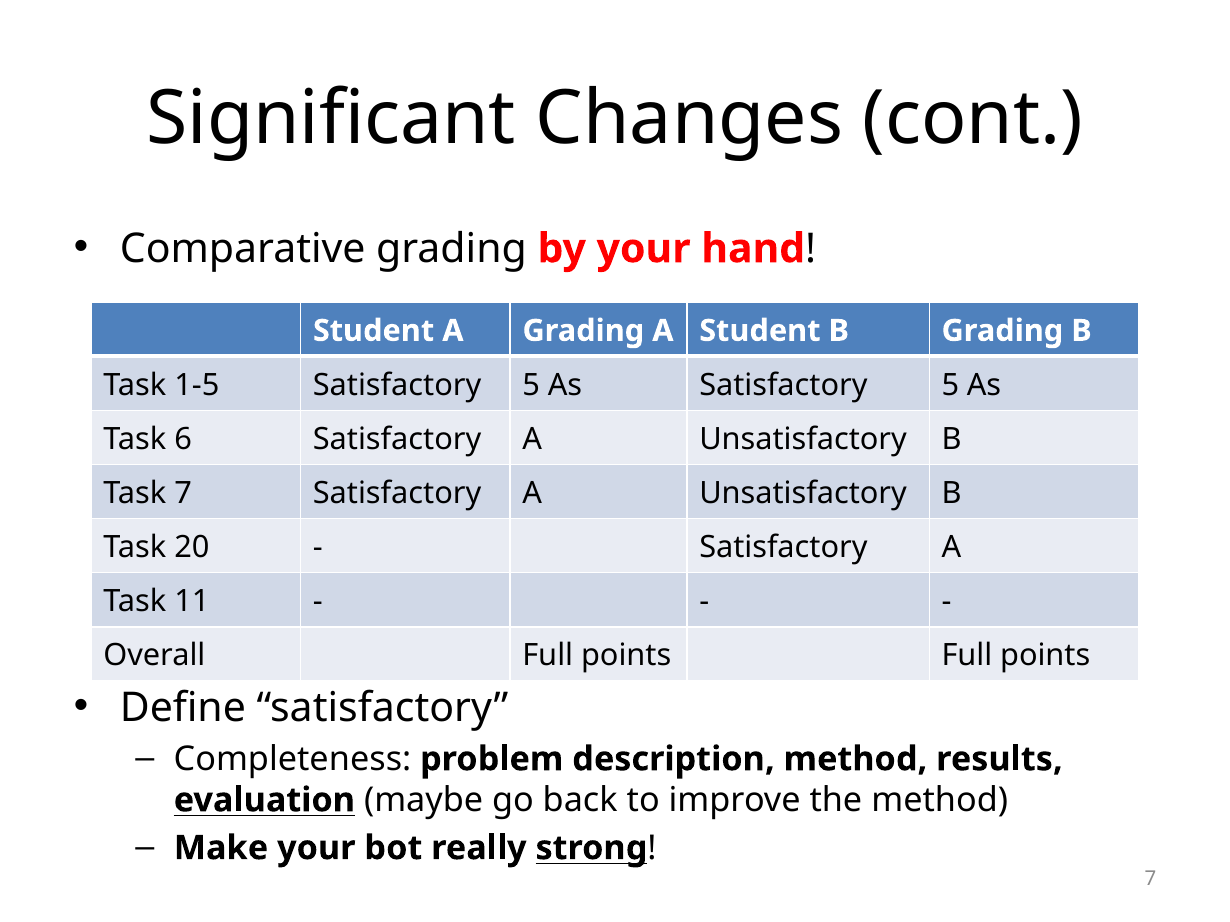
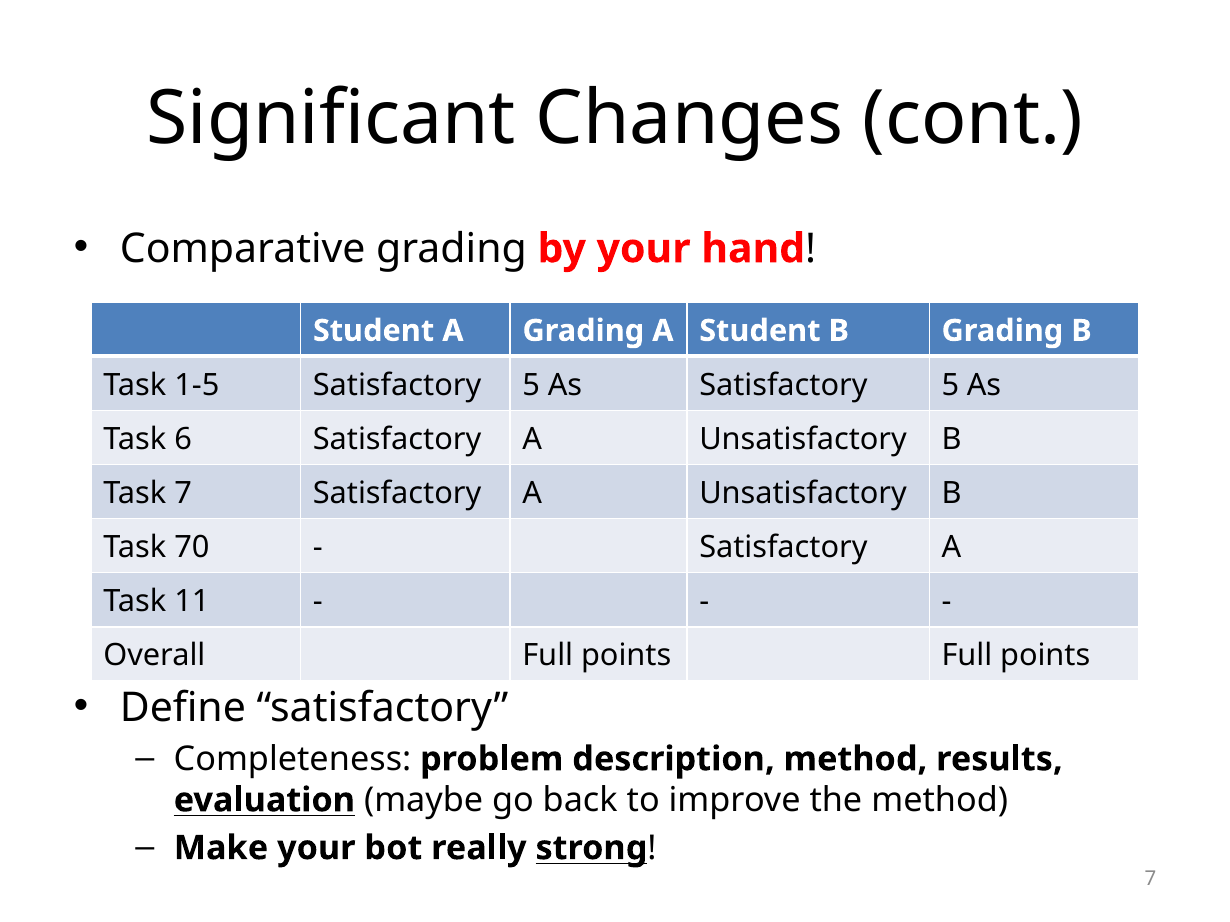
20: 20 -> 70 (192, 548)
